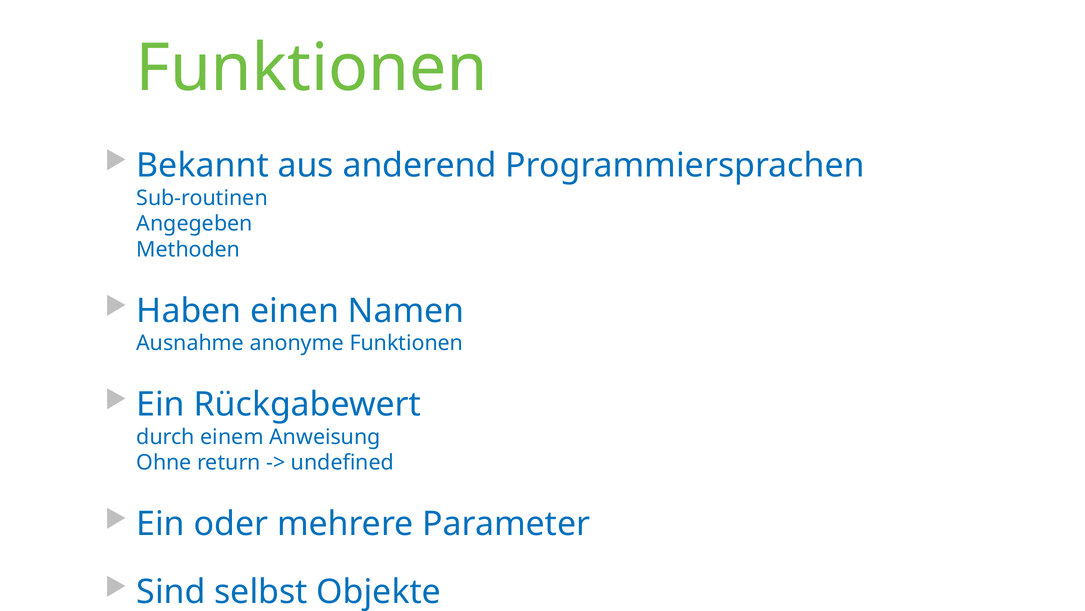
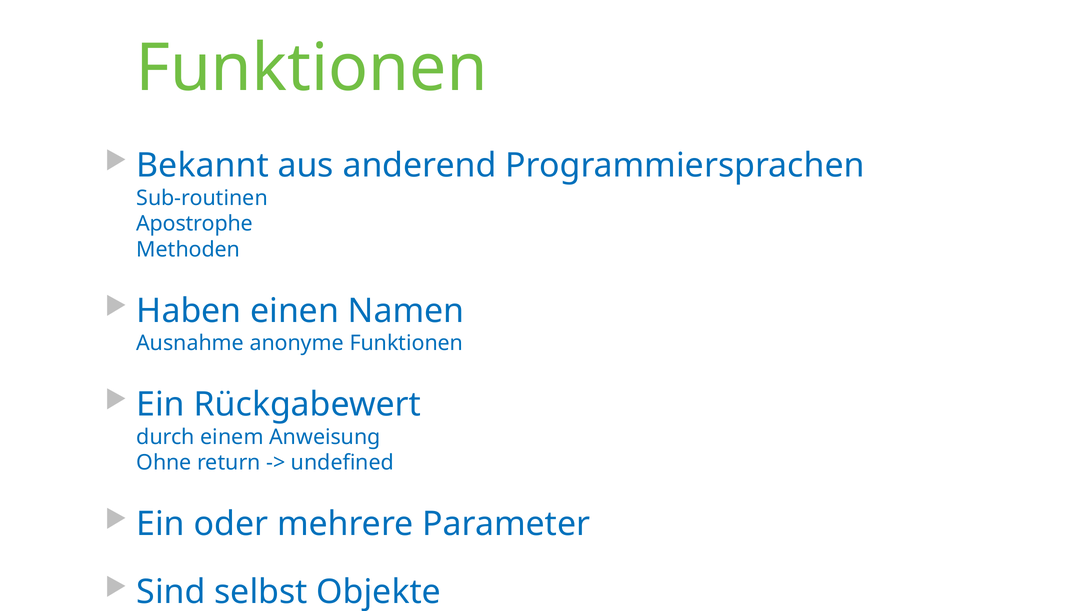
Angegeben: Angegeben -> Apostrophe (195, 224)
